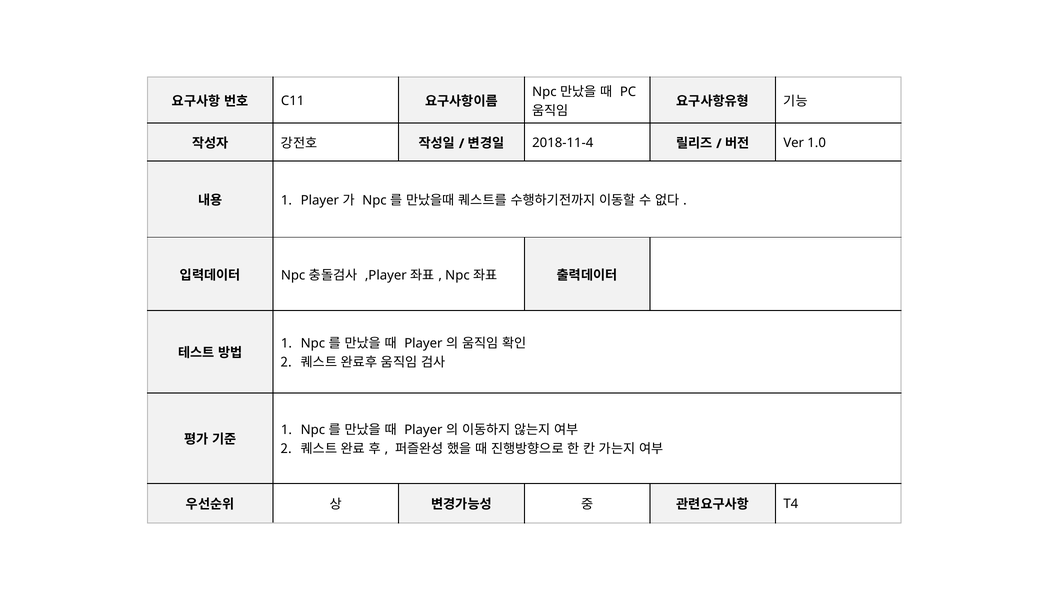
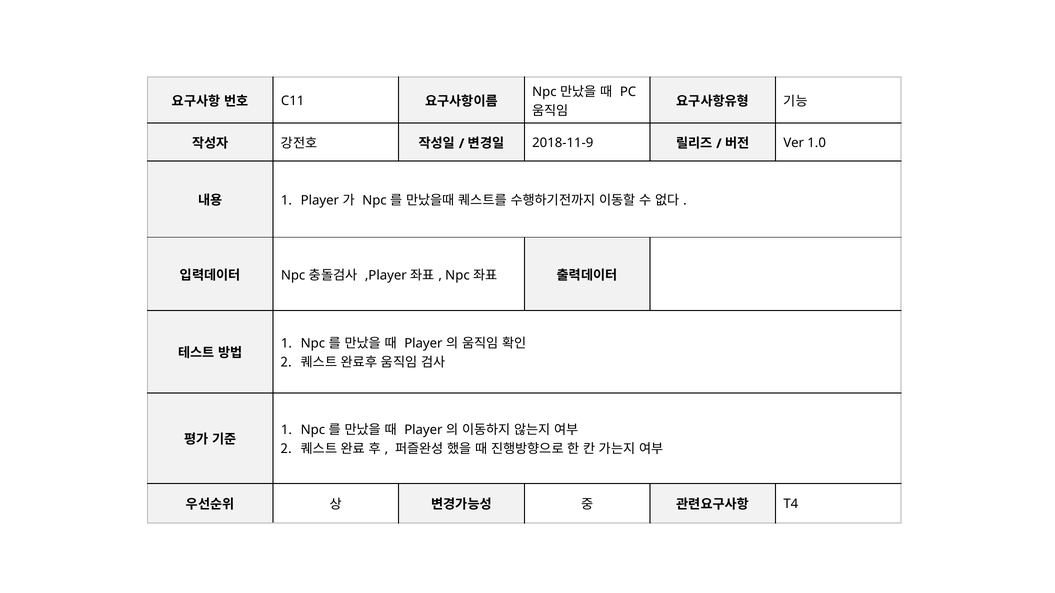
2018-11-4: 2018-11-4 -> 2018-11-9 (563, 143)
